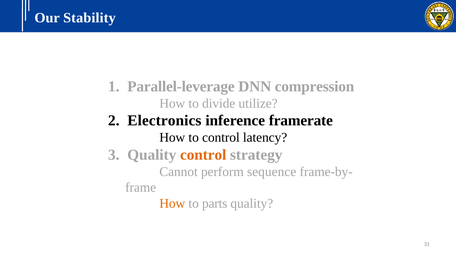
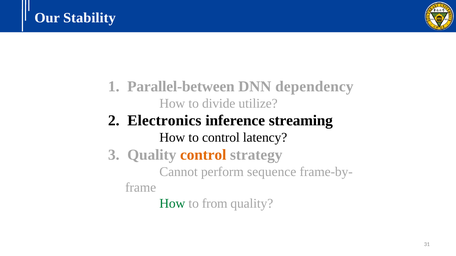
Parallel-leverage: Parallel-leverage -> Parallel-between (181, 87)
compression: compression -> dependency (314, 87)
framerate: framerate -> streaming (301, 121)
How colour: orange -> green (172, 204)
parts: parts -> from (215, 204)
